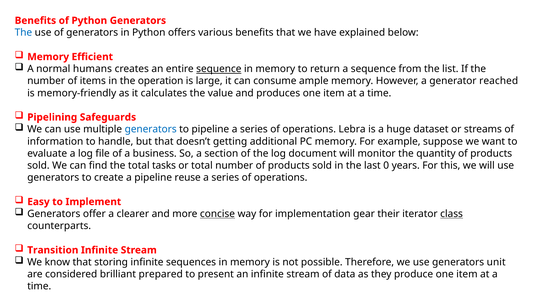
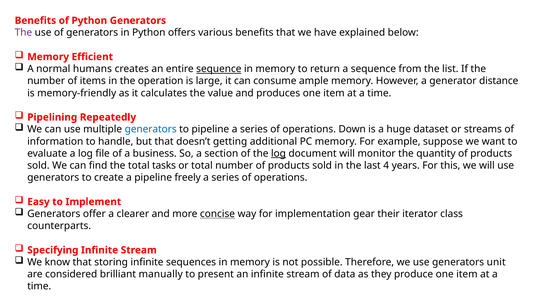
The colour: blue -> purple (23, 33)
reached: reached -> distance (499, 81)
Safeguards: Safeguards -> Repeatedly (108, 117)
Lebra: Lebra -> Down (352, 129)
log underline: none -> present (278, 153)
0: 0 -> 4 (386, 165)
reuse: reuse -> freely (188, 177)
class underline: present -> none (452, 214)
Transition: Transition -> Specifying (53, 250)
prepared: prepared -> manually (161, 274)
